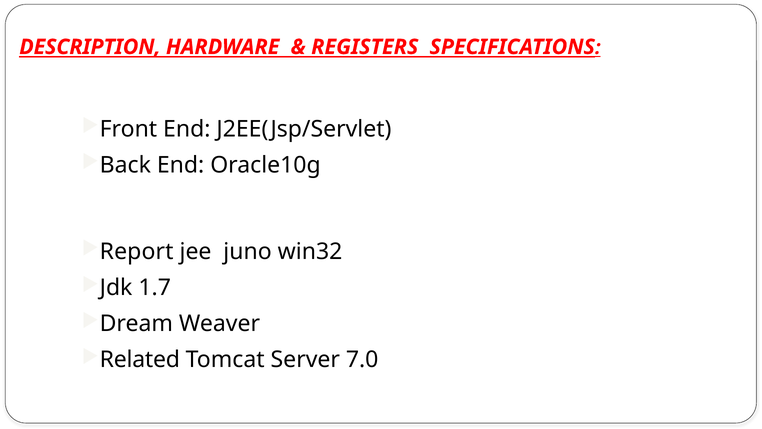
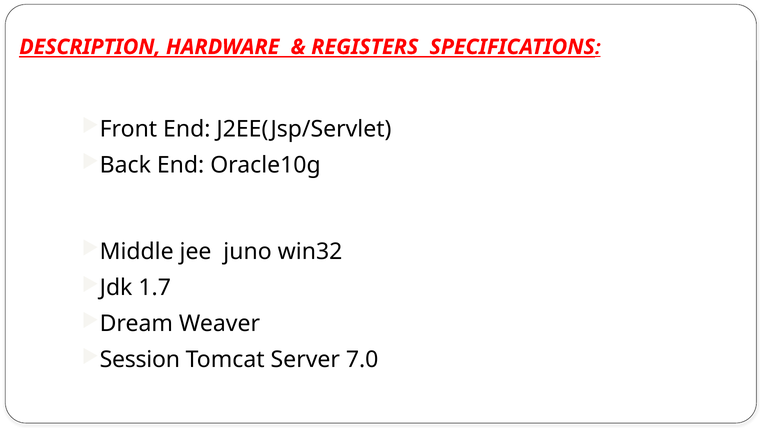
Report: Report -> Middle (137, 251)
Related: Related -> Session (140, 360)
